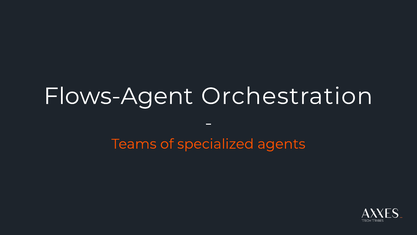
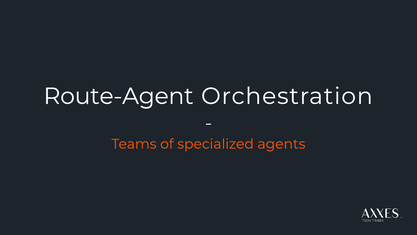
Flows-Agent: Flows-Agent -> Route-Agent (119, 96)
